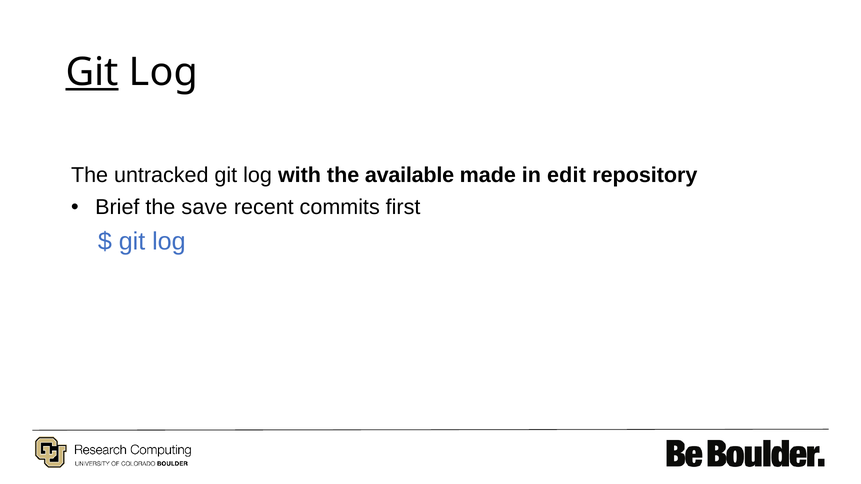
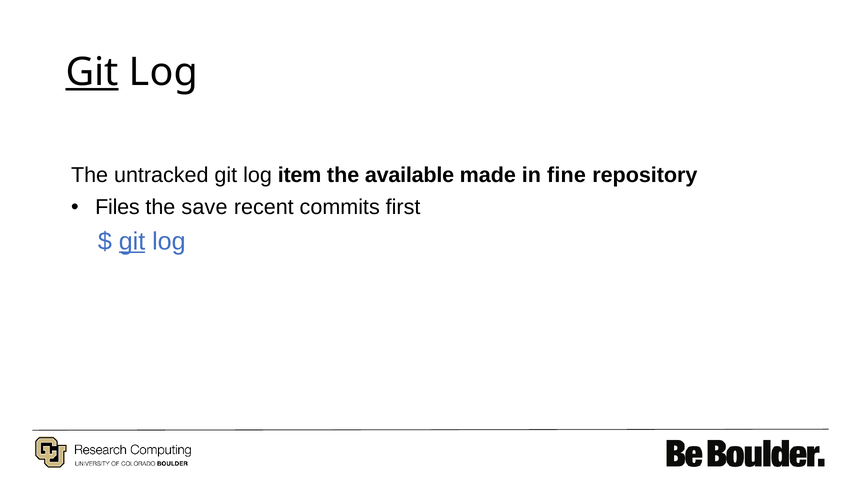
with: with -> item (300, 175)
edit: edit -> fine (566, 175)
Brief: Brief -> Files (117, 207)
git underline: none -> present (132, 242)
